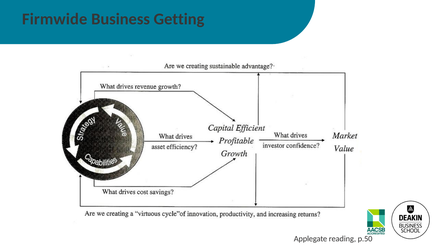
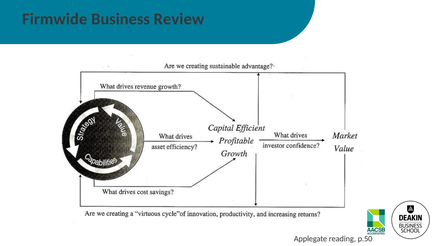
Getting: Getting -> Review (179, 19)
